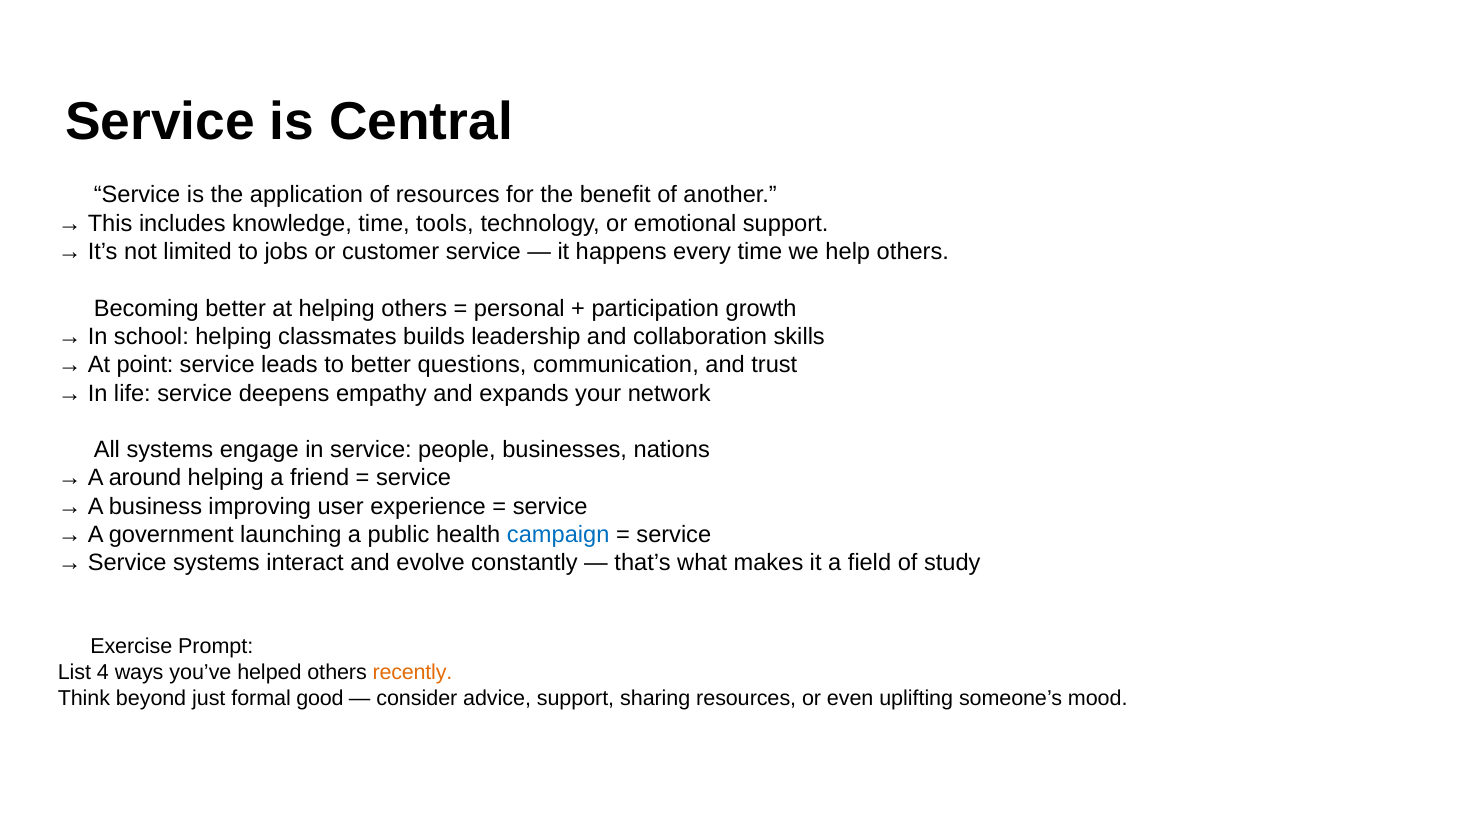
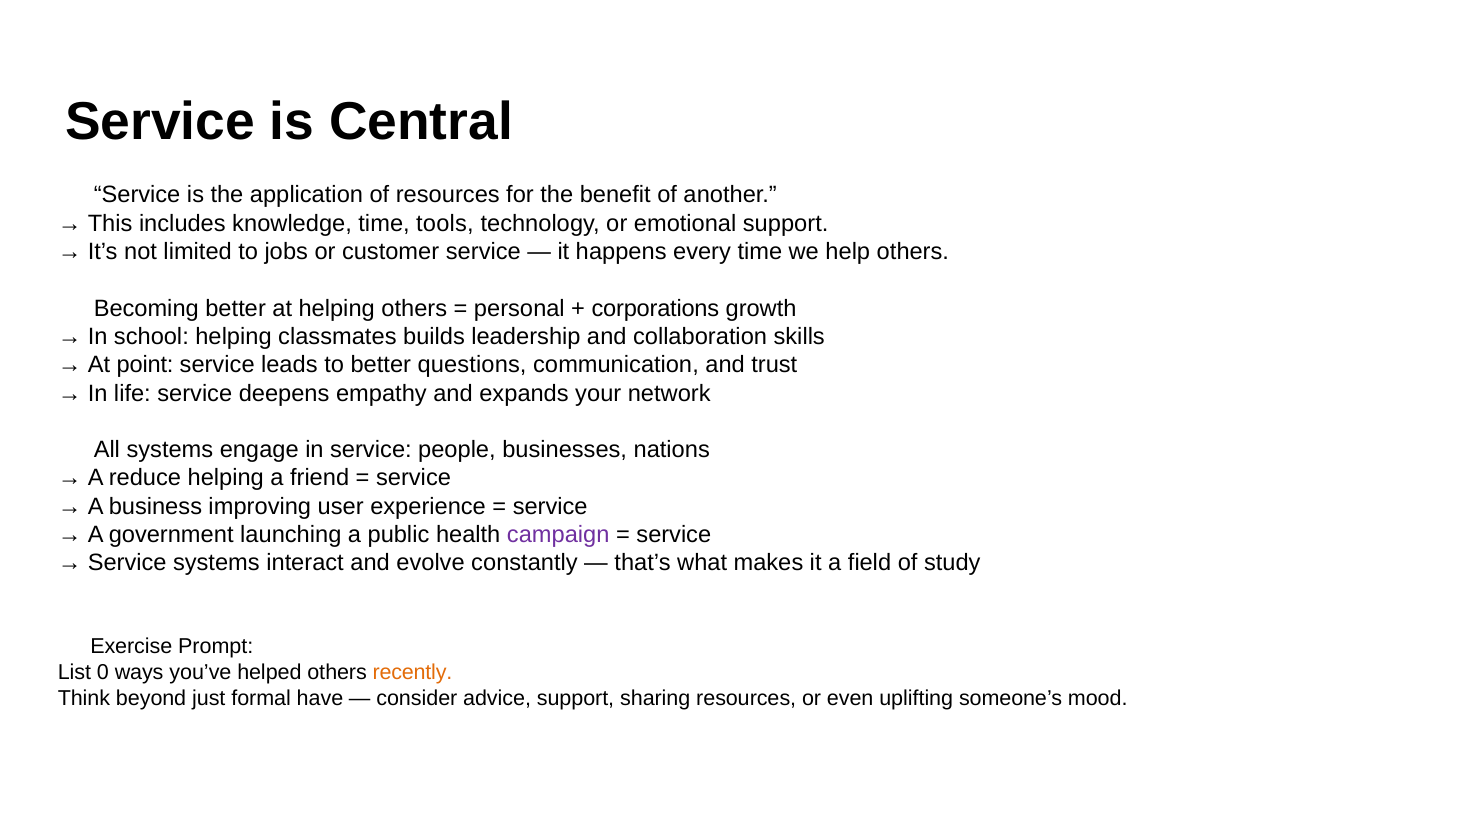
participation: participation -> corporations (655, 308)
around: around -> reduce (145, 478)
campaign colour: blue -> purple (558, 535)
4: 4 -> 0 (103, 673)
good: good -> have (320, 699)
